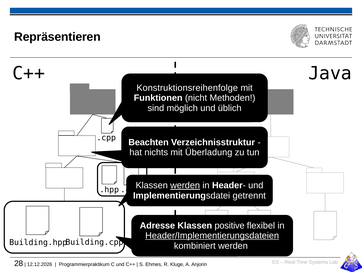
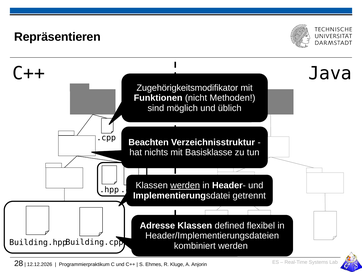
Konstruktionsreihenfolge: Konstruktionsreihenfolge -> Zugehörigkeitsmodifikator (187, 88)
Überladung: Überladung -> Basisklasse (209, 152)
positive: positive -> defined (230, 225)
Header/Implementierungsdateien underline: present -> none (212, 235)
